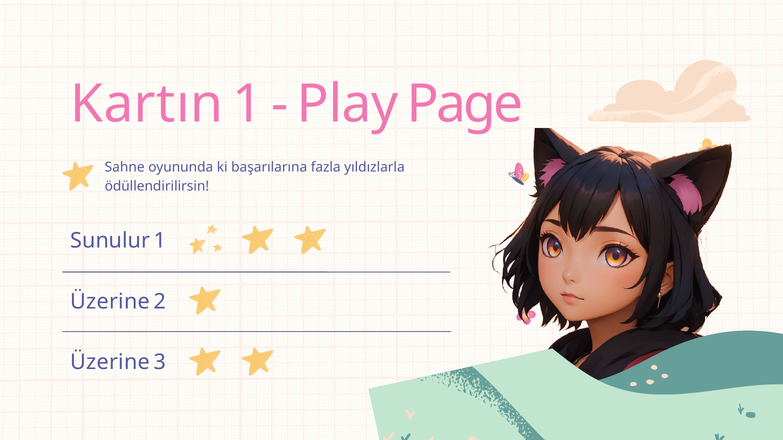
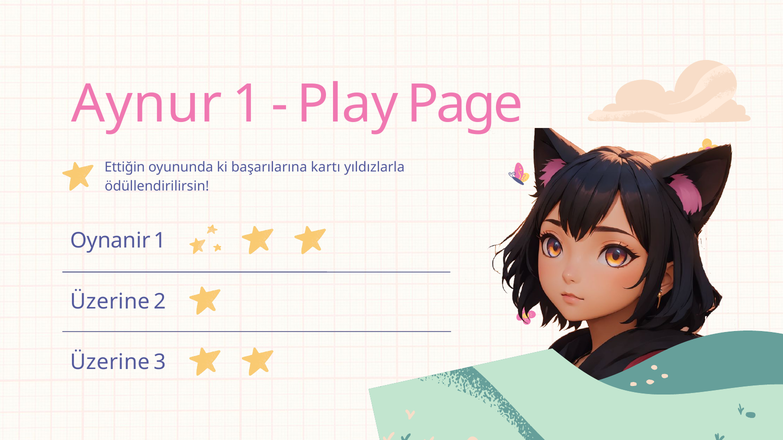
Kartın: Kartın -> Aynur (147, 105)
Sahne: Sahne -> Ettiğin (125, 167)
fazla: fazla -> kartı (326, 167)
Sunulur: Sunulur -> Oynanir (110, 241)
